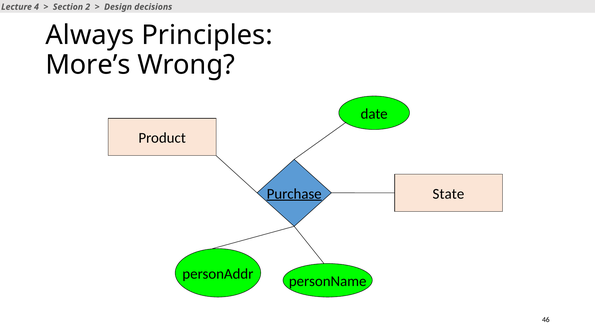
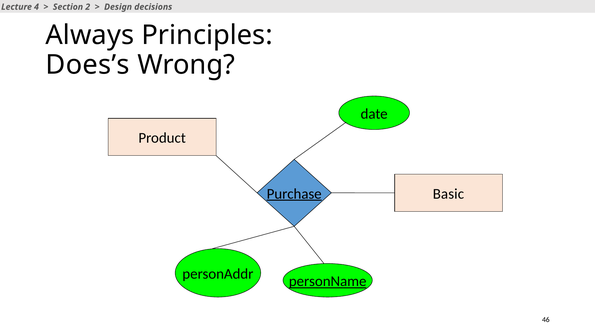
More’s: More’s -> Does’s (88, 65)
State: State -> Basic (448, 194)
personName underline: none -> present (328, 281)
